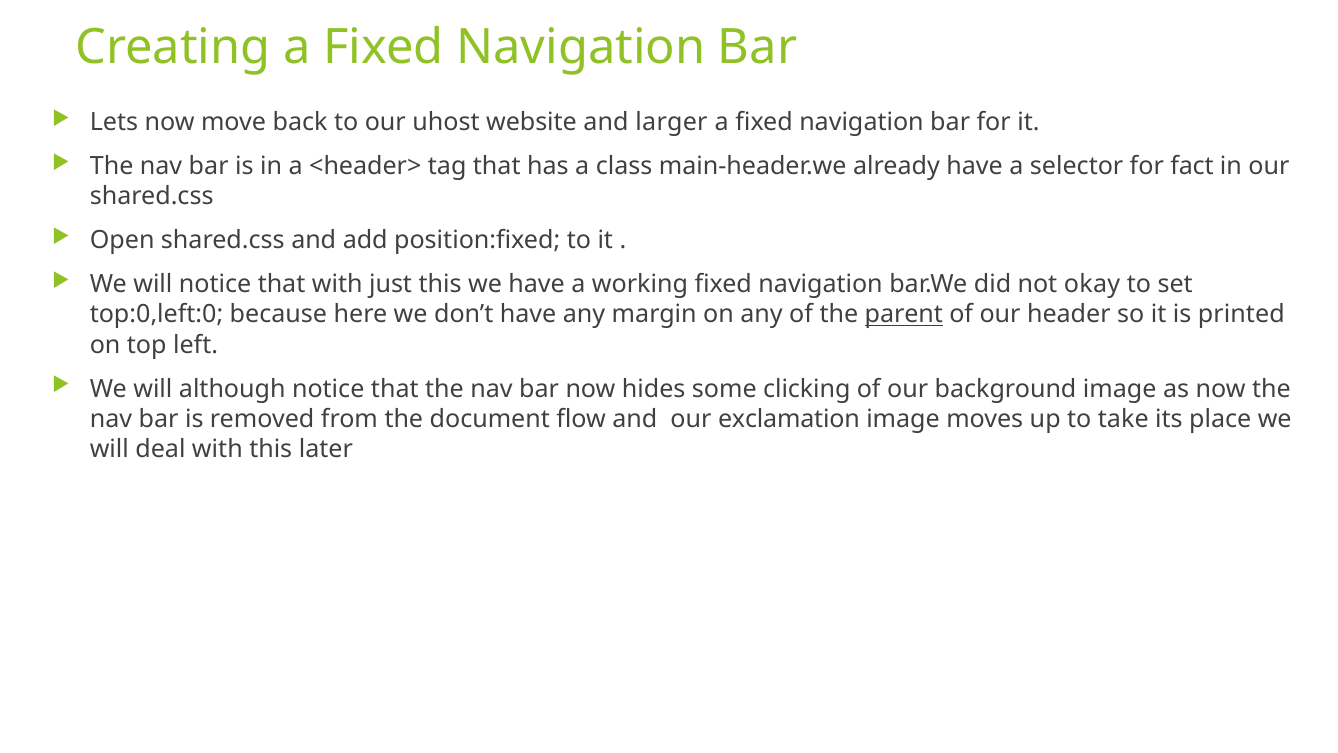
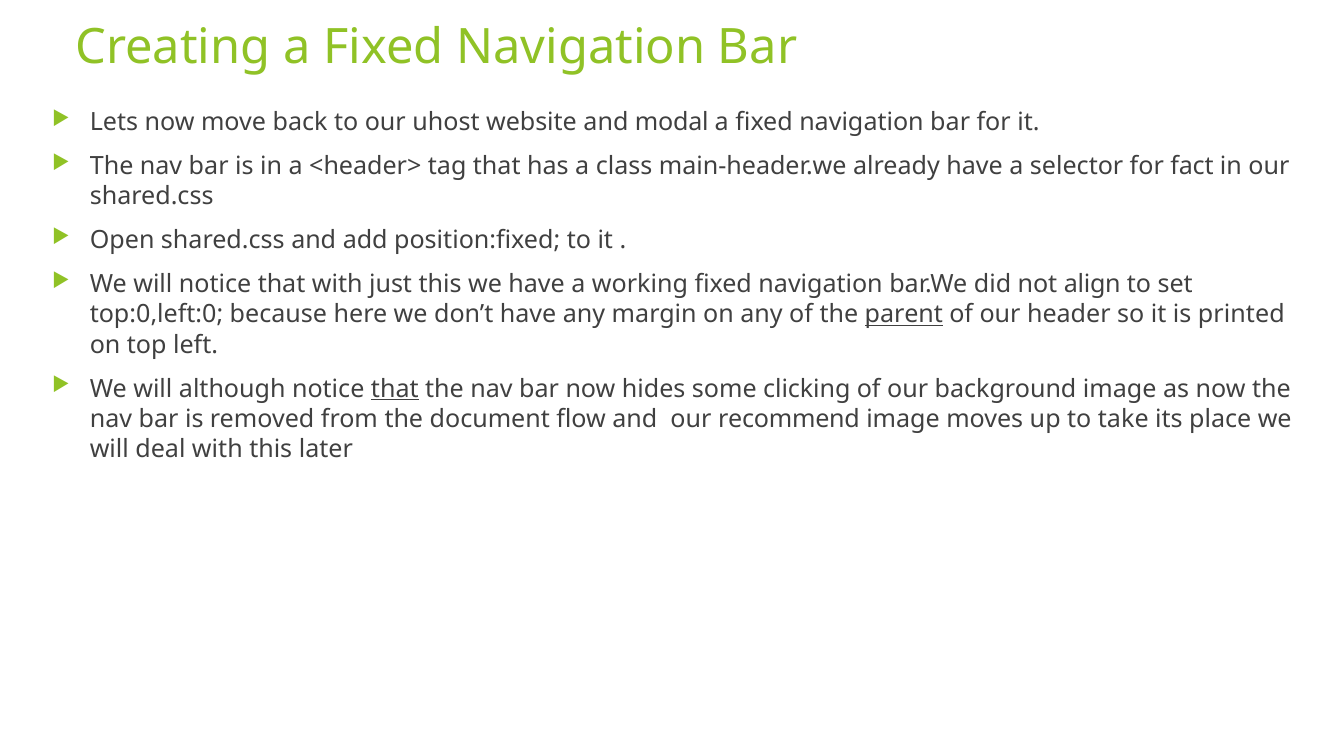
larger: larger -> modal (672, 122)
okay: okay -> align (1092, 284)
that underline: none -> present (395, 389)
exclamation: exclamation -> recommend (789, 419)
